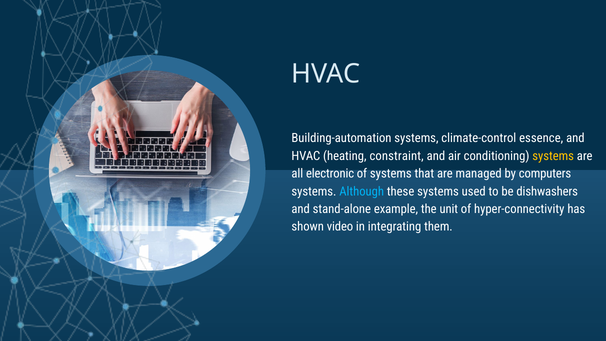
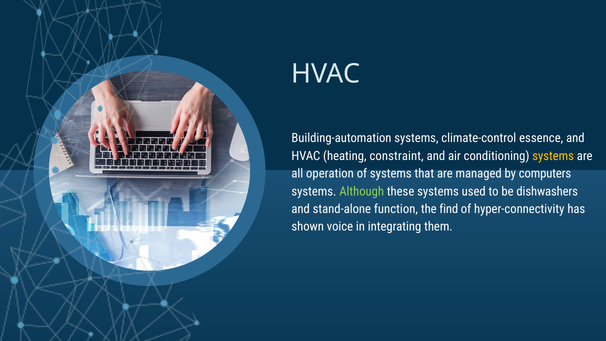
electronic: electronic -> operation (330, 174)
Although colour: light blue -> light green (362, 191)
example: example -> function (396, 209)
unit: unit -> find (449, 209)
video: video -> voice (340, 227)
